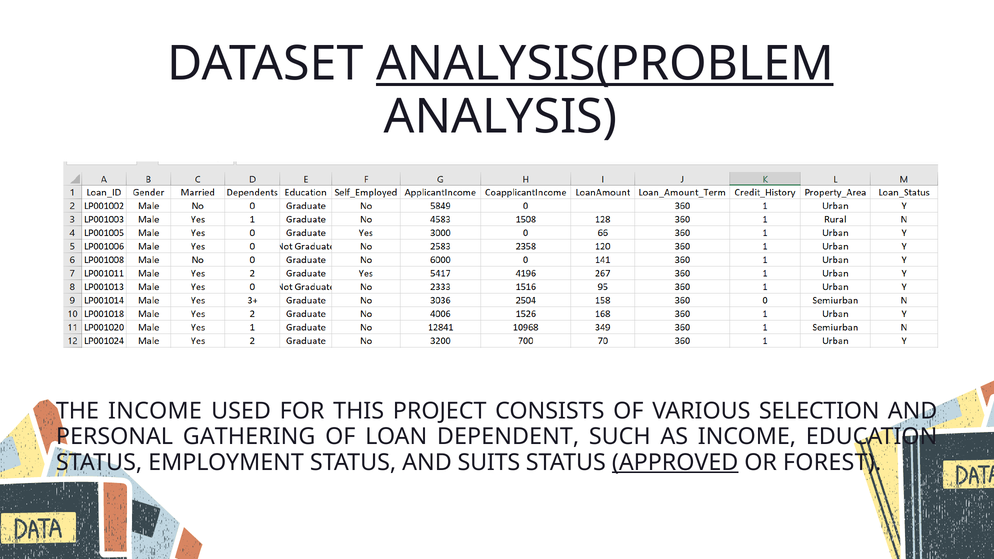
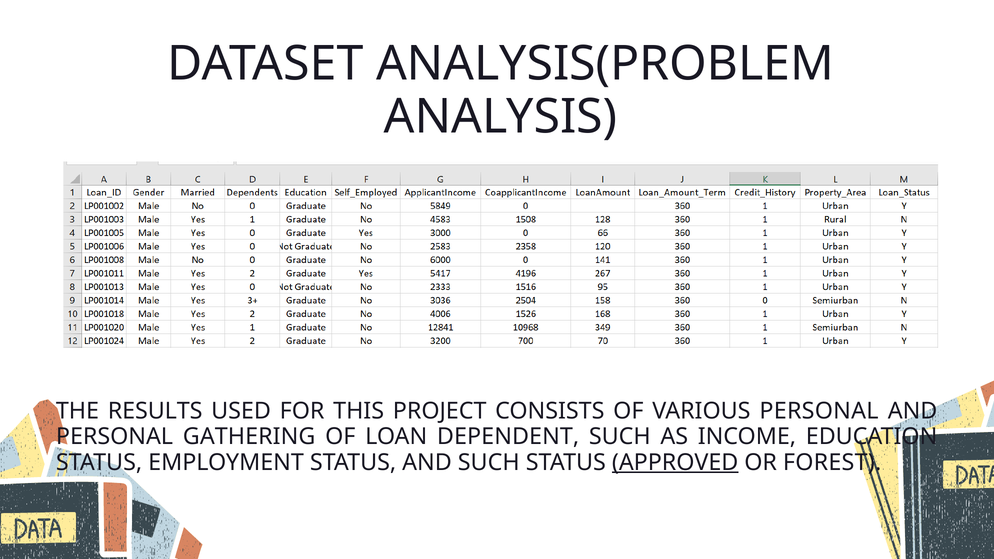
ANALYSIS(PROBLEM underline: present -> none (605, 64)
THE INCOME: INCOME -> RESULTS (155, 411)
VARIOUS SELECTION: SELECTION -> PERSONAL (819, 411)
AND SUITS: SUITS -> SUCH (489, 462)
